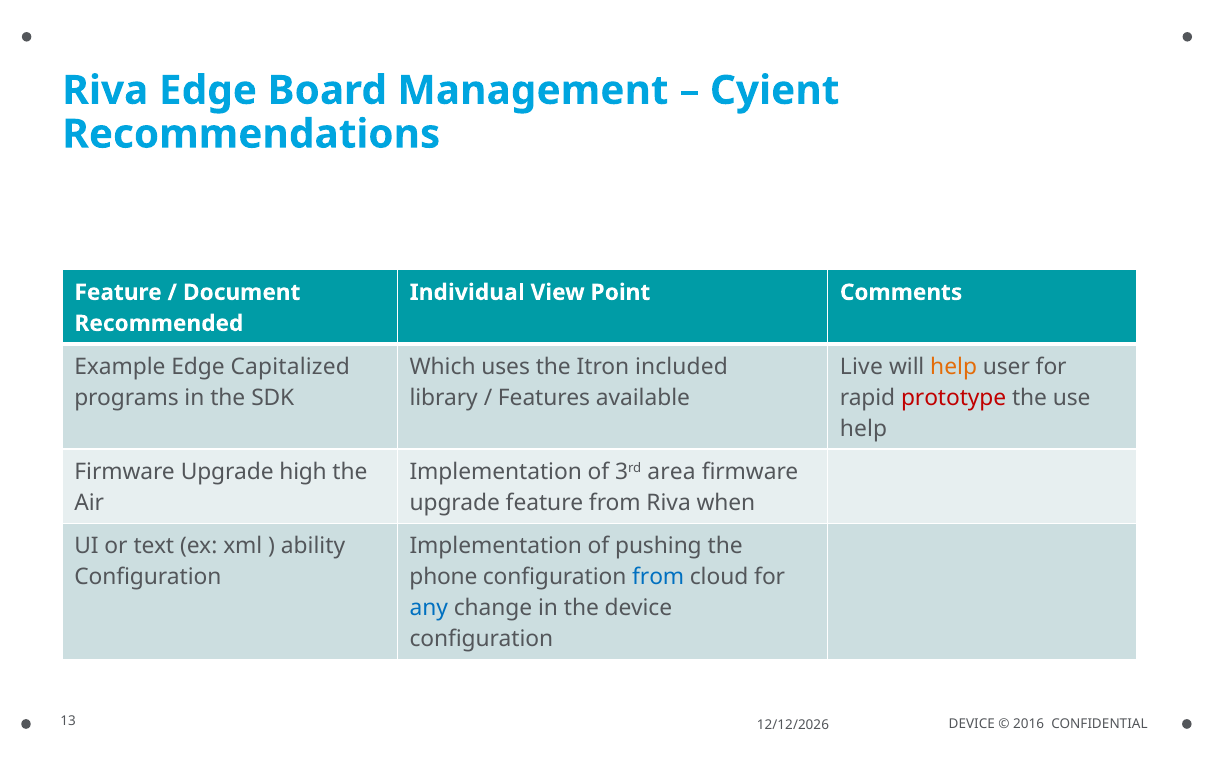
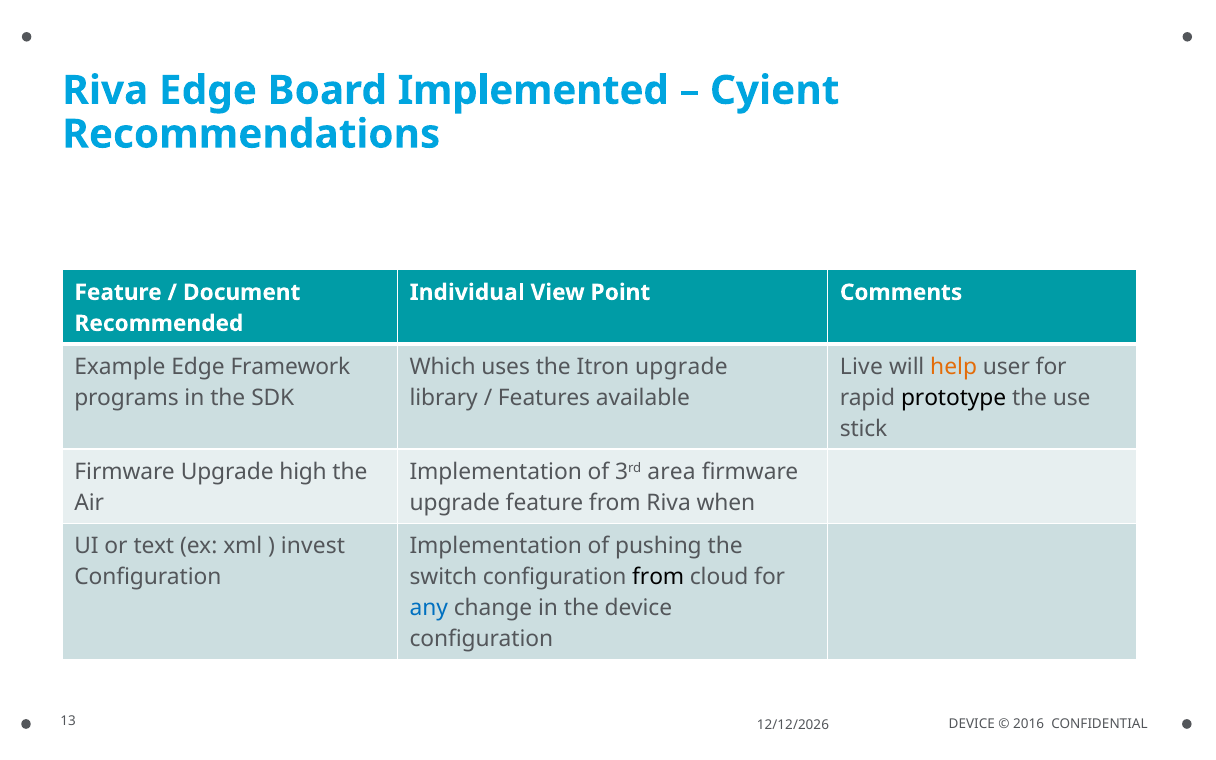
Management: Management -> Implemented (533, 91)
Capitalized: Capitalized -> Framework (290, 367)
Itron included: included -> upgrade (681, 367)
prototype colour: red -> black (954, 398)
help: help -> stick (864, 429)
ability: ability -> invest (313, 546)
phone: phone -> switch (443, 577)
from colour: blue -> black (658, 577)
